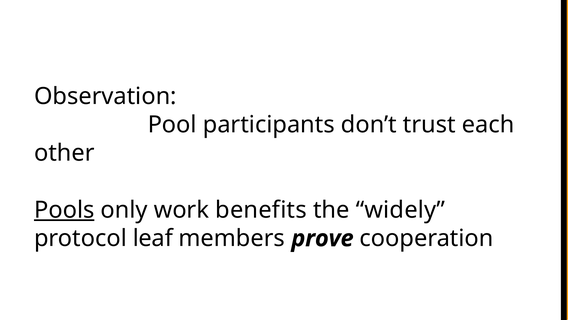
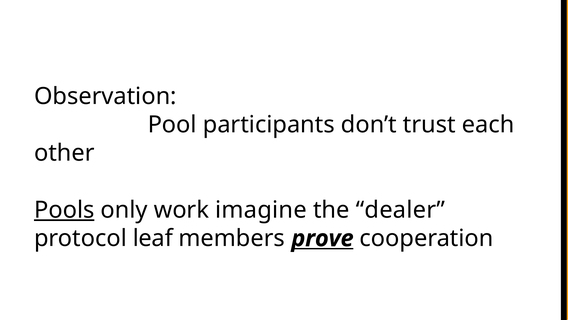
benefits: benefits -> imagine (261, 210)
widely: widely -> dealer (400, 210)
prove underline: none -> present (322, 238)
